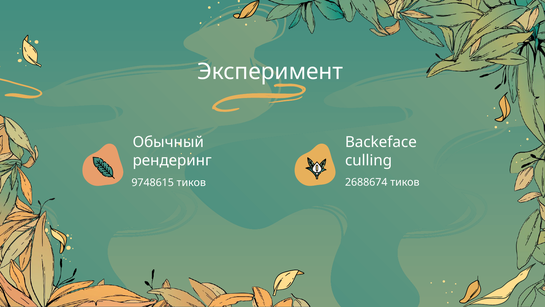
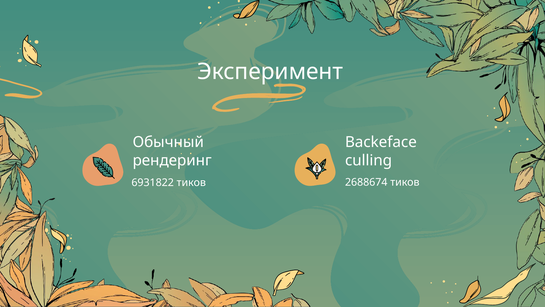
9748615: 9748615 -> 6931822 (153, 183)
